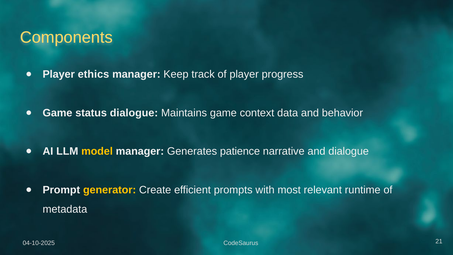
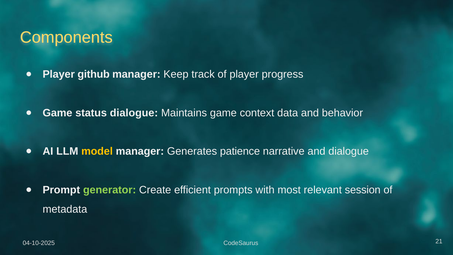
ethics: ethics -> github (94, 74)
generator colour: yellow -> light green (110, 190)
runtime: runtime -> session (363, 190)
